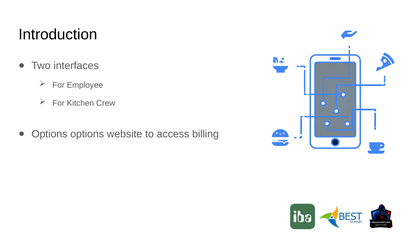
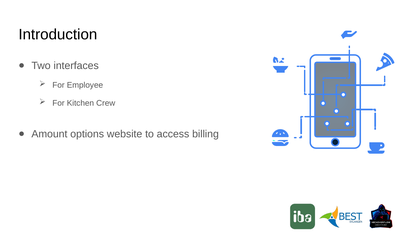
Options: Options -> Amount (49, 134)
